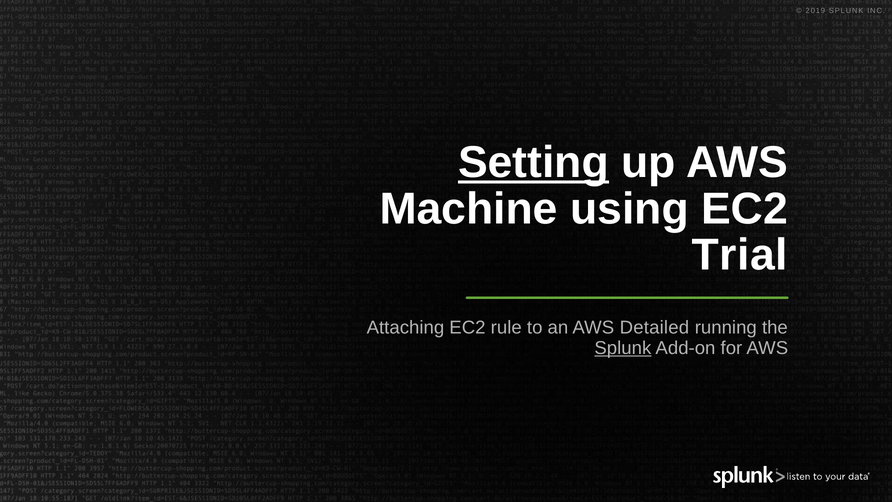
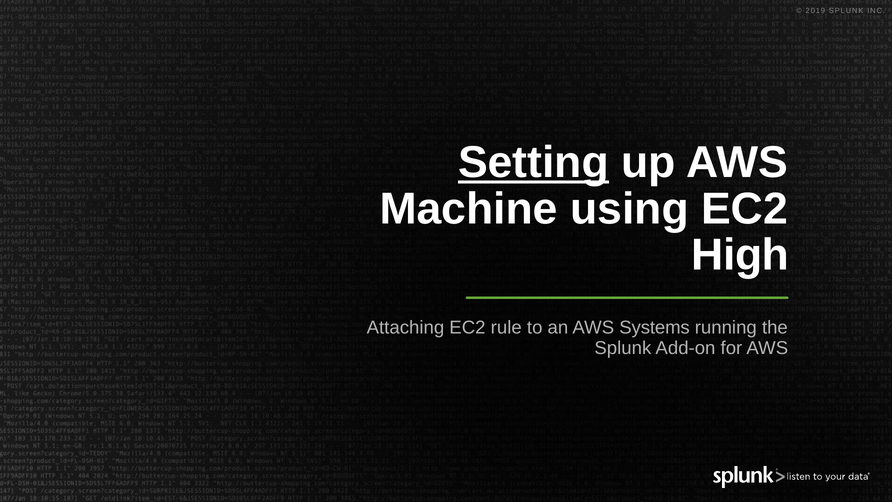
Trial: Trial -> High (740, 255)
Detailed: Detailed -> Systems (655, 327)
Splunk underline: present -> none (623, 348)
